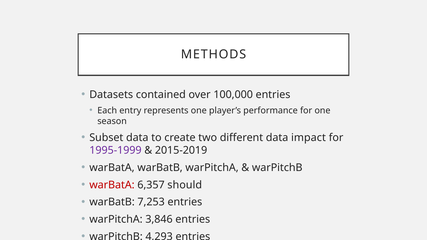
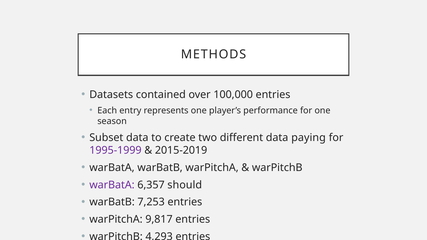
impact: impact -> paying (309, 138)
warBatA colour: red -> purple (112, 185)
3,846: 3,846 -> 9,817 (159, 219)
